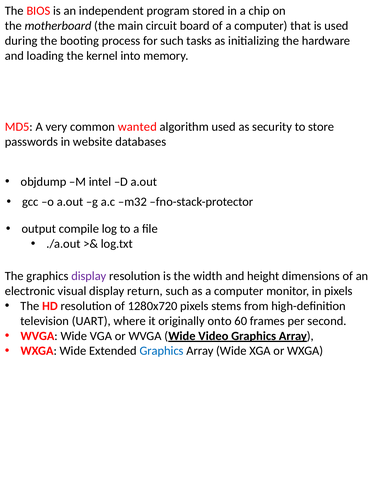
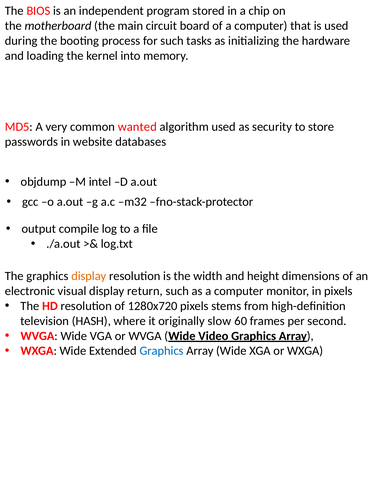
display colour: purple -> orange (89, 276)
UART: UART -> HASH (91, 321)
onto: onto -> slow (220, 321)
